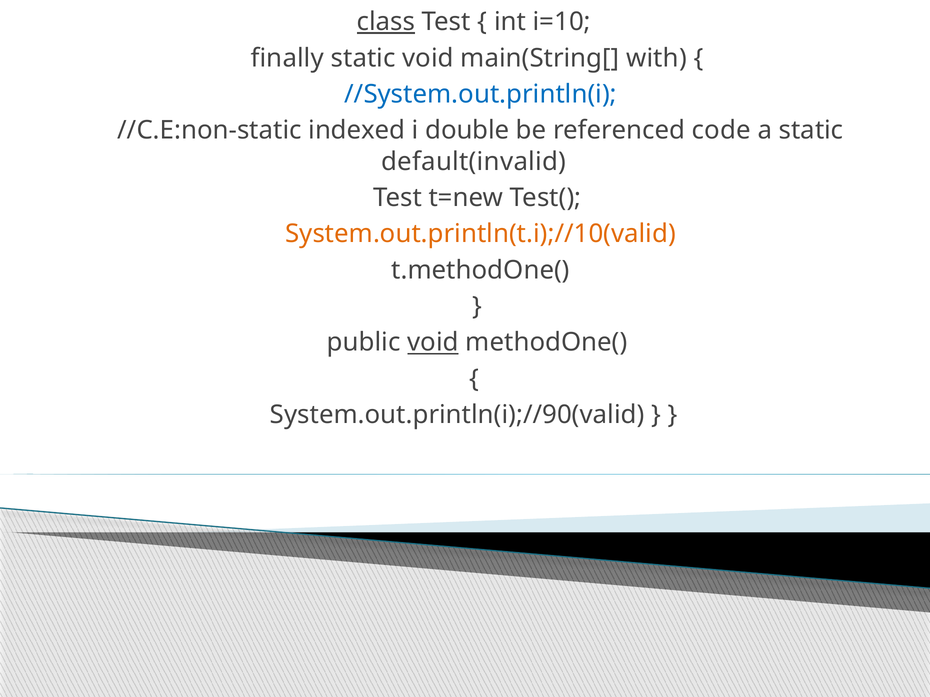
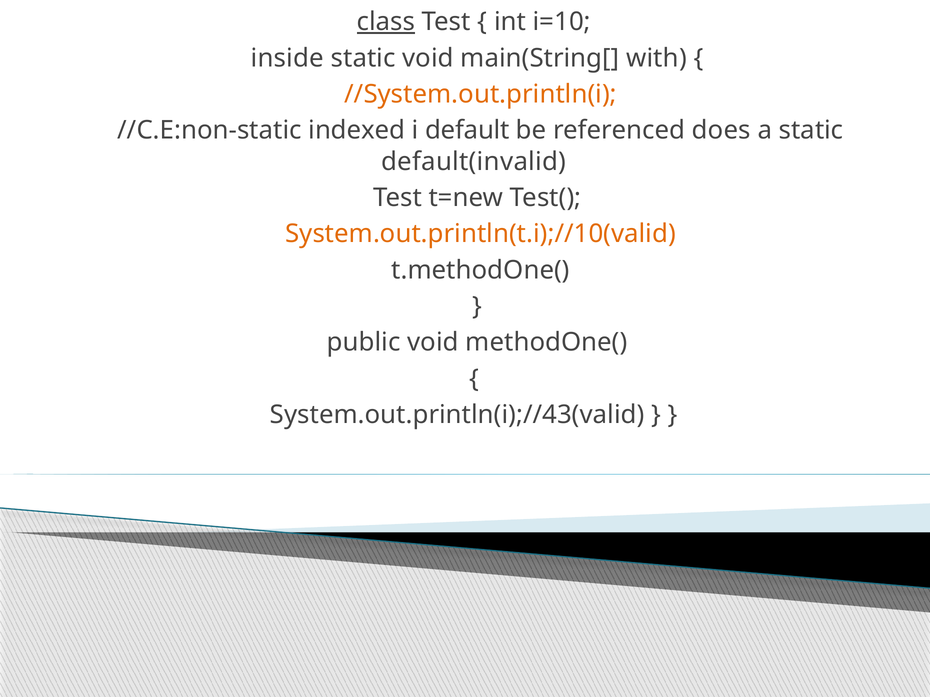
finally: finally -> inside (287, 58)
//System.out.println(i colour: blue -> orange (481, 94)
double: double -> default (467, 131)
code: code -> does (721, 131)
void underline: present -> none (433, 343)
System.out.println(i);//90(valid: System.out.println(i);//90(valid -> System.out.println(i);//43(valid (457, 415)
